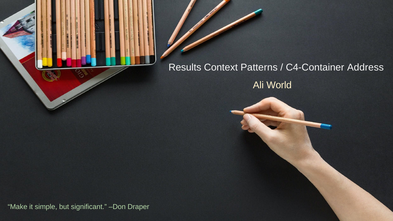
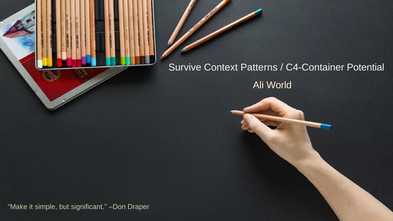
Results: Results -> Survive (185, 67)
Address: Address -> Potential (366, 67)
